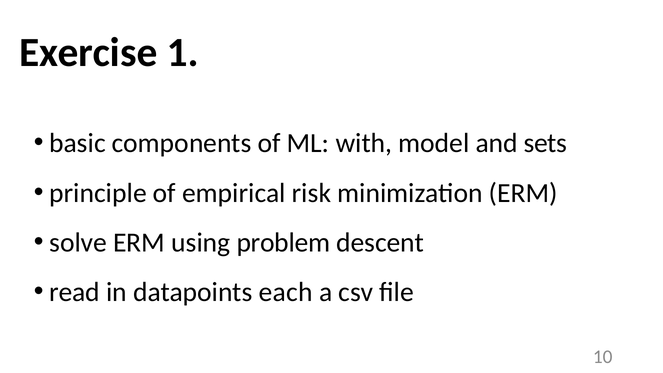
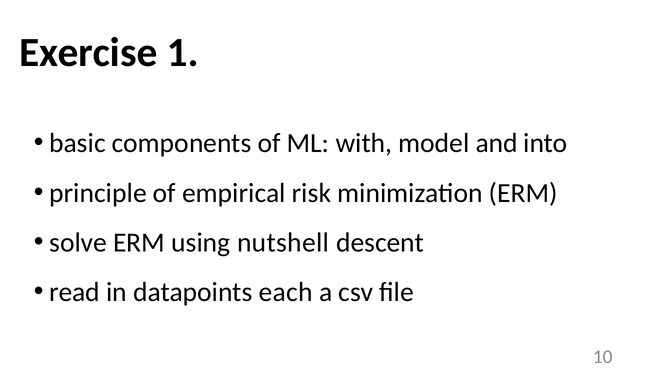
sets: sets -> into (545, 143)
problem: problem -> nutshell (283, 243)
